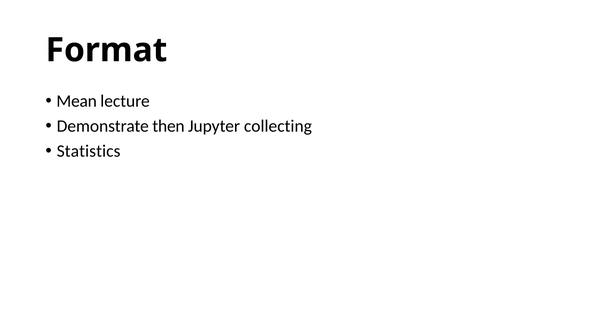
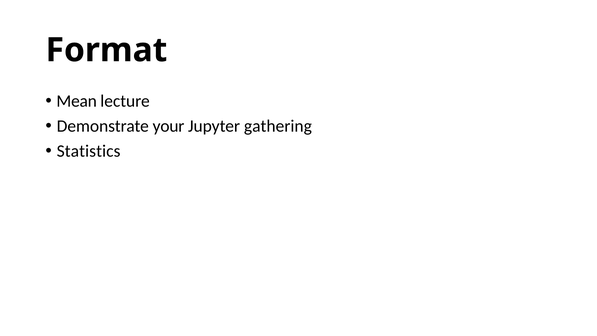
then: then -> your (169, 126)
collecting: collecting -> gathering (278, 126)
